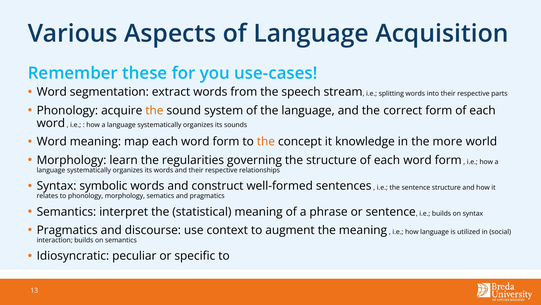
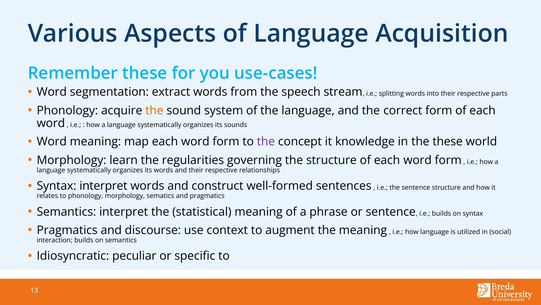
the colour: orange -> purple (266, 141)
the more: more -> these (448, 141)
Syntax symbolic: symbolic -> interpret (103, 186)
